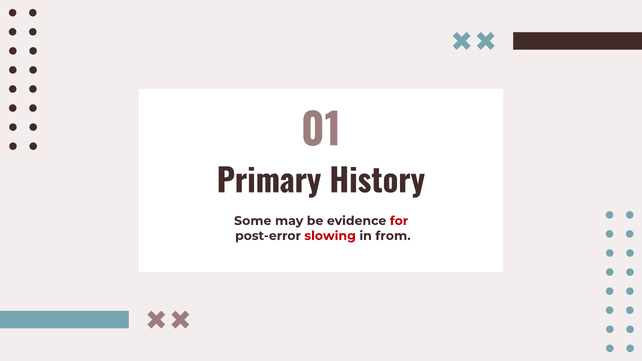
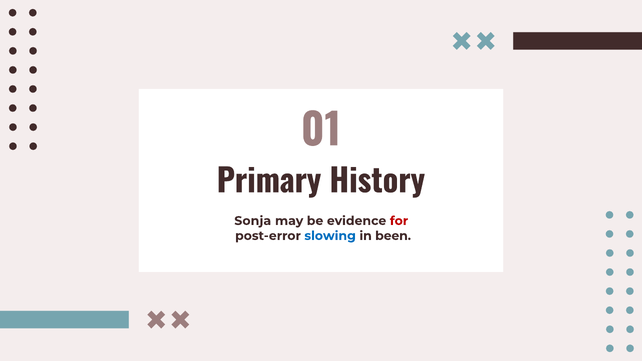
Some: Some -> Sonja (253, 221)
slowing colour: red -> blue (330, 236)
from: from -> been (393, 236)
